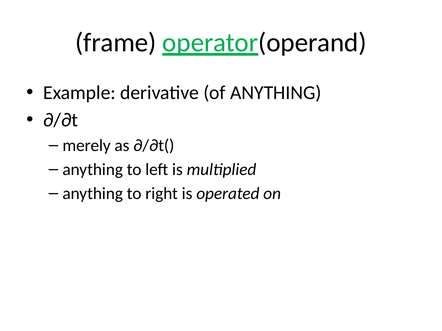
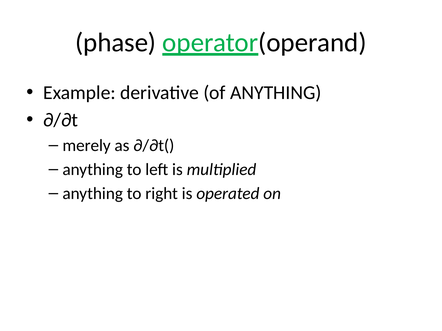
frame: frame -> phase (116, 43)
